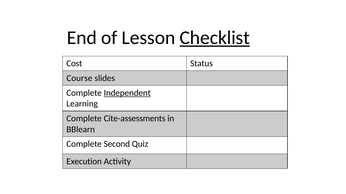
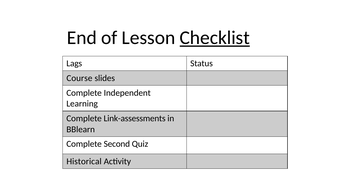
Cost: Cost -> Lags (74, 64)
Independent underline: present -> none (127, 93)
Cite-assessments: Cite-assessments -> Link-assessments (135, 119)
Execution: Execution -> Historical (84, 162)
